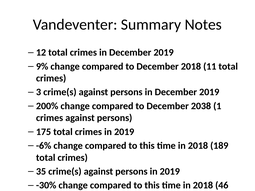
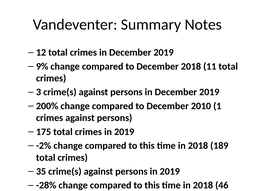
2038: 2038 -> 2010 (201, 106)
-6%: -6% -> -2% (44, 146)
-30%: -30% -> -28% (46, 186)
